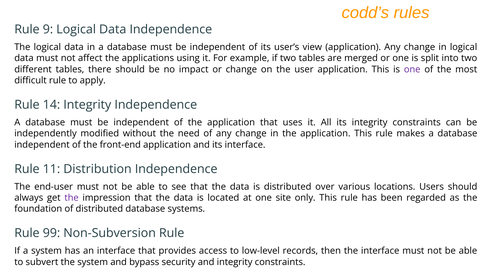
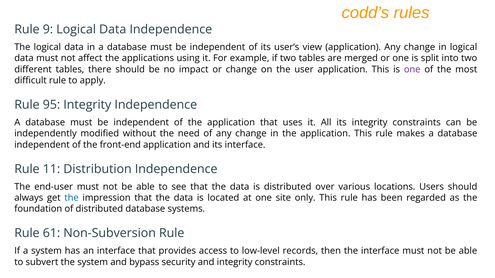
14: 14 -> 95 (51, 105)
the colour: purple -> blue (72, 198)
99: 99 -> 61 (51, 234)
